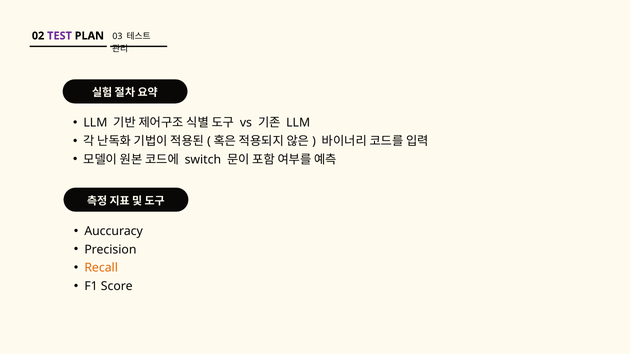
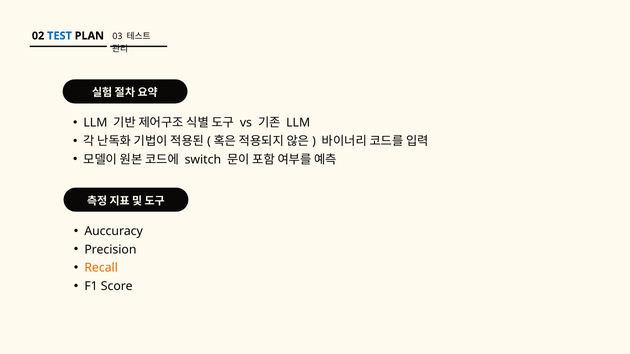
TEST colour: purple -> blue (60, 36)
